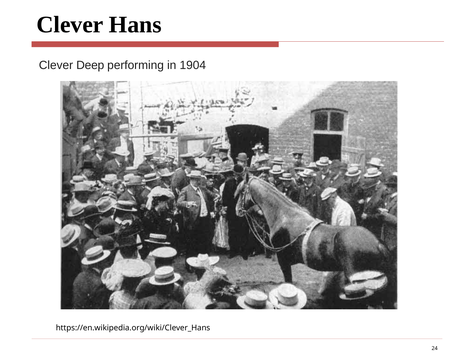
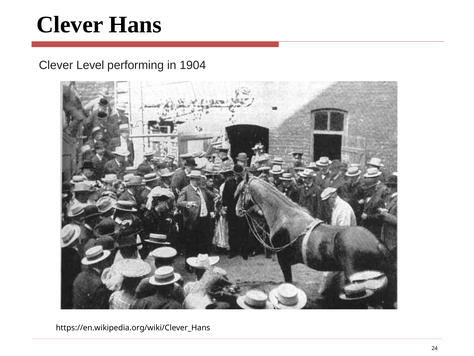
Deep: Deep -> Level (90, 65)
